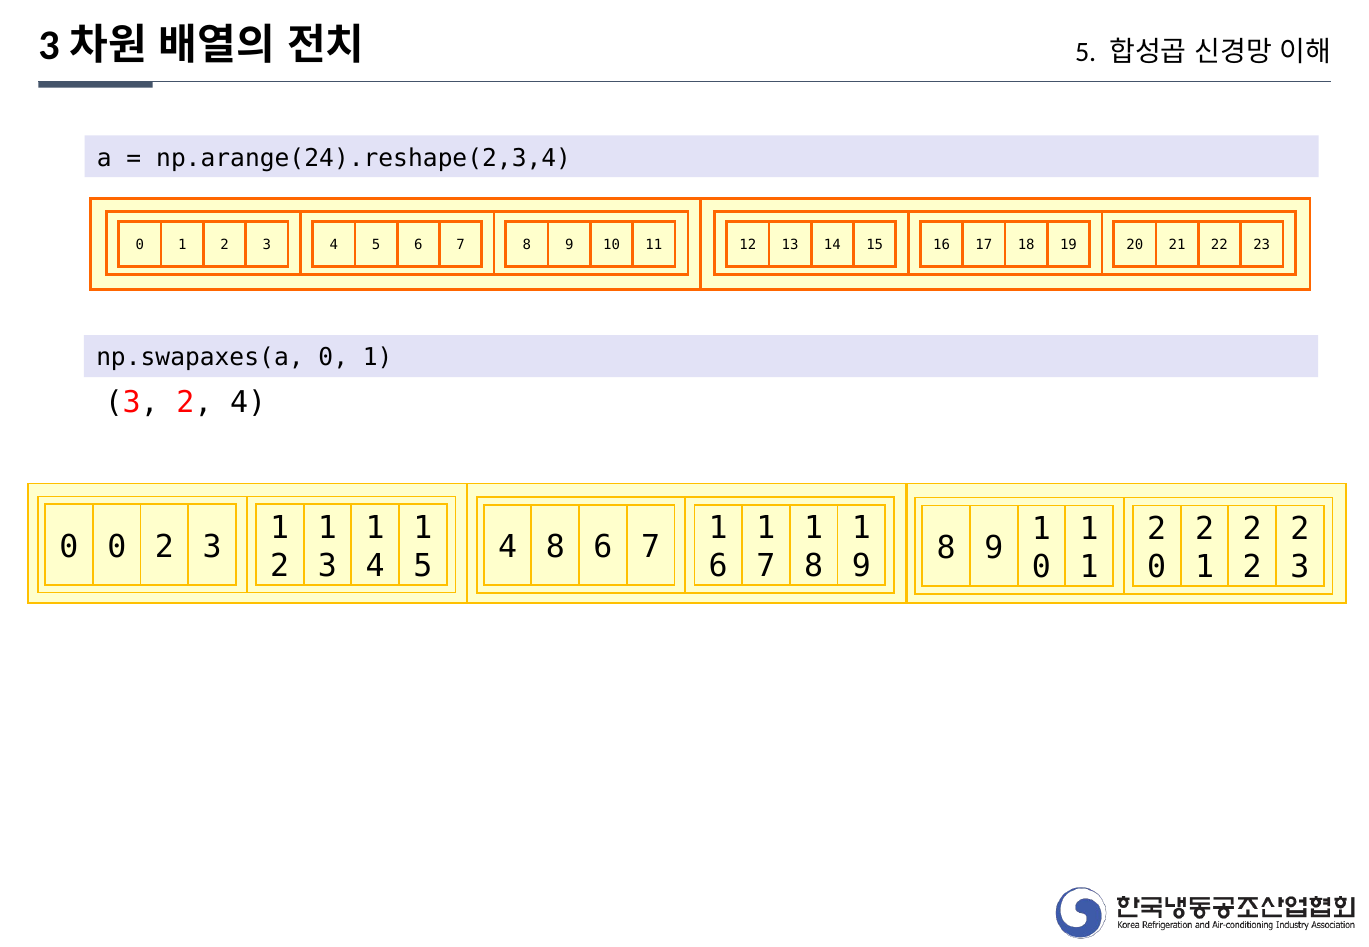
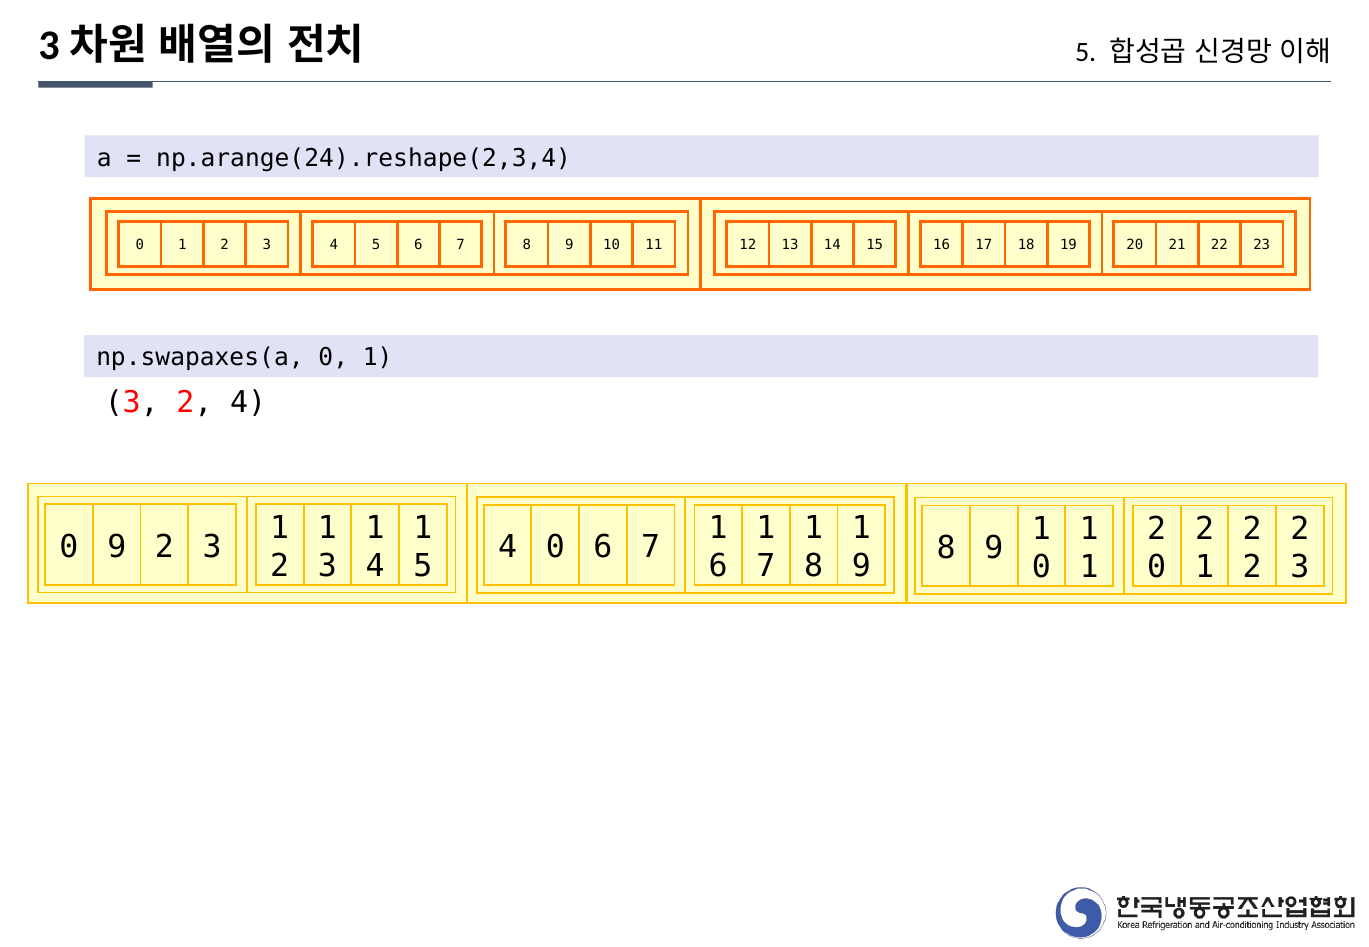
0 0: 0 -> 9 (117, 547)
4 8: 8 -> 0 (555, 548)
